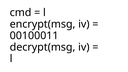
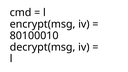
00100011: 00100011 -> 80100010 (34, 36)
